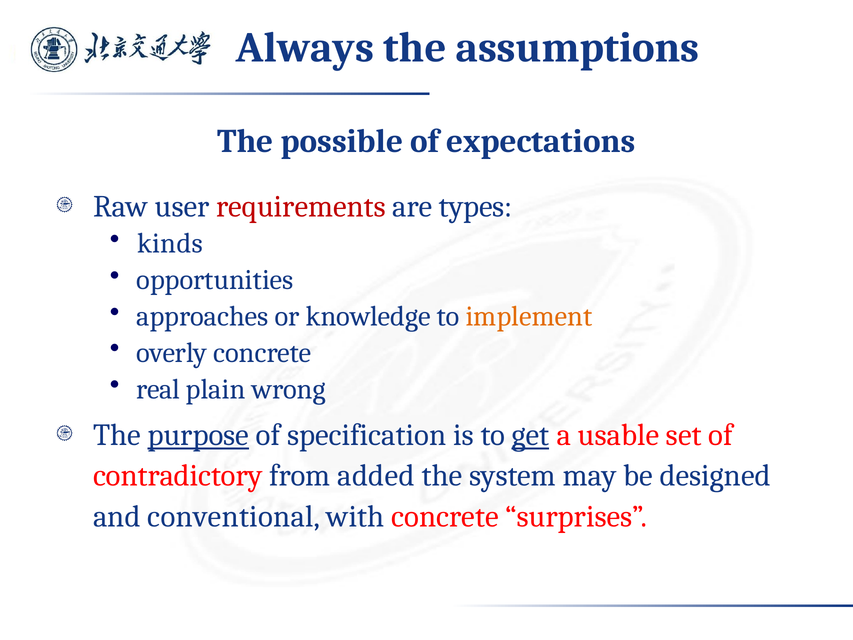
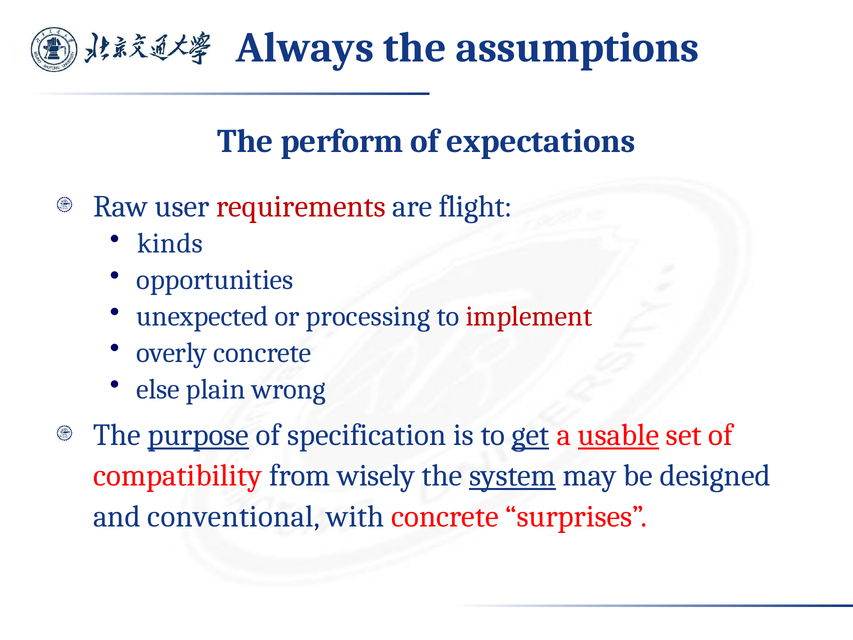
possible: possible -> perform (342, 141)
types: types -> flight (476, 206)
approaches: approaches -> unexpected (203, 316)
knowledge: knowledge -> processing (368, 316)
implement colour: orange -> red (529, 316)
real: real -> else (158, 389)
usable underline: none -> present (618, 435)
contradictory: contradictory -> compatibility (178, 476)
added: added -> wisely (376, 476)
system underline: none -> present (512, 476)
